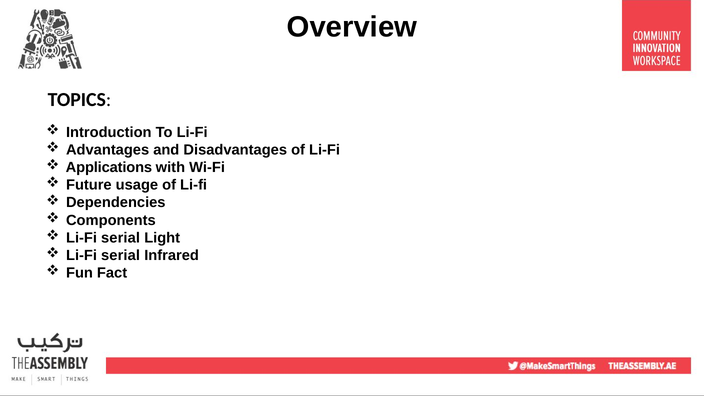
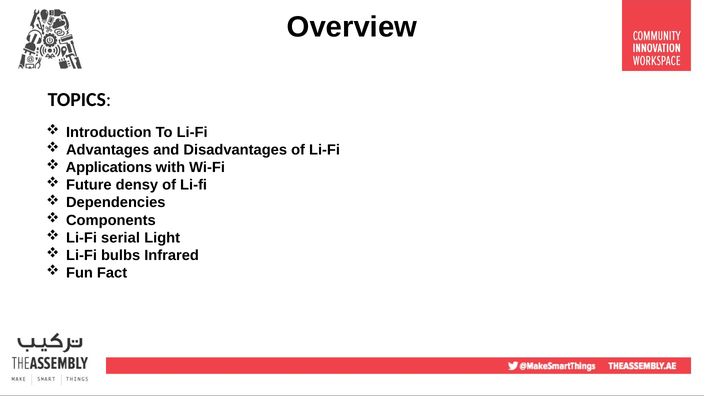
usage: usage -> densy (137, 185)
serial: serial -> bulbs (121, 255)
